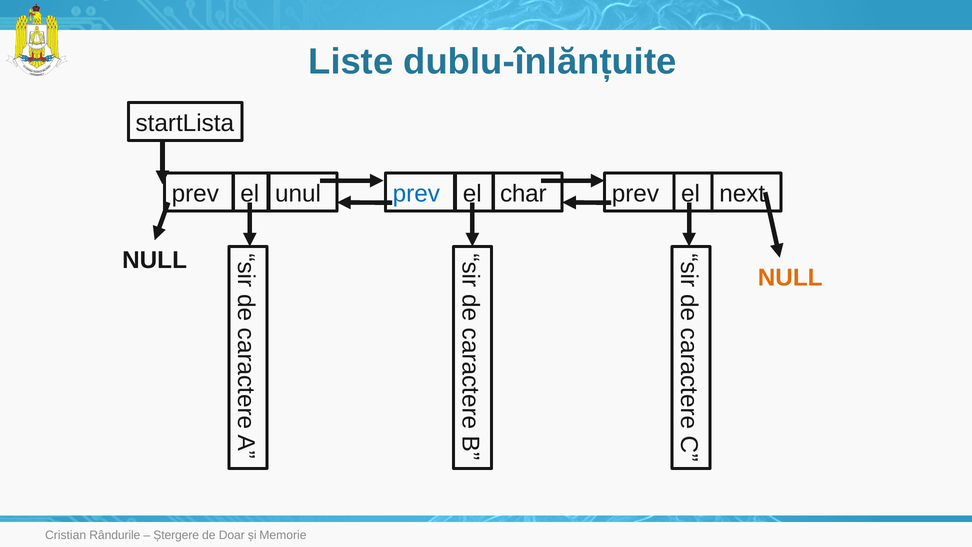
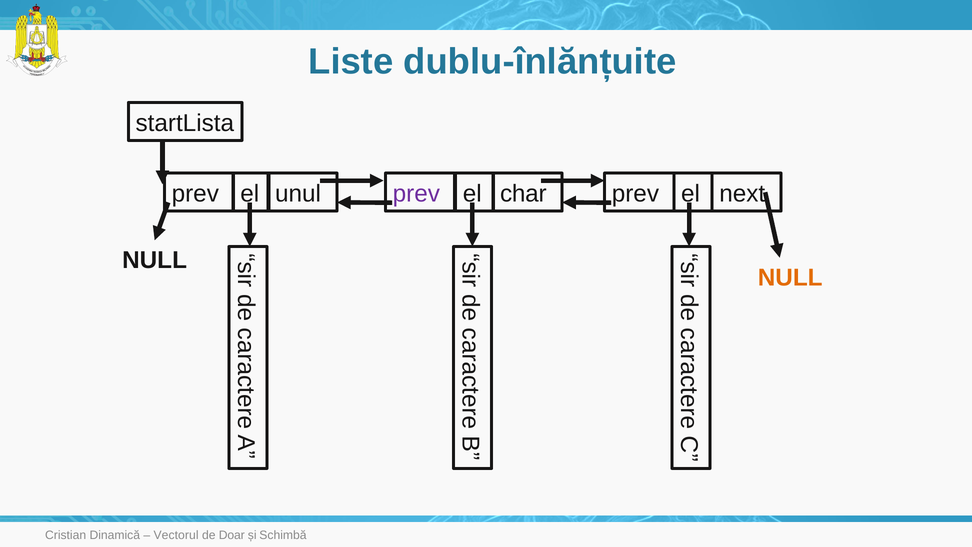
prev colour: blue -> purple (416, 194)
Rândurile: Rândurile -> Dinamică (115, 535)
Ștergere: Ștergere -> Vectorul (176, 535)
Memorie: Memorie -> Schimbă (283, 535)
